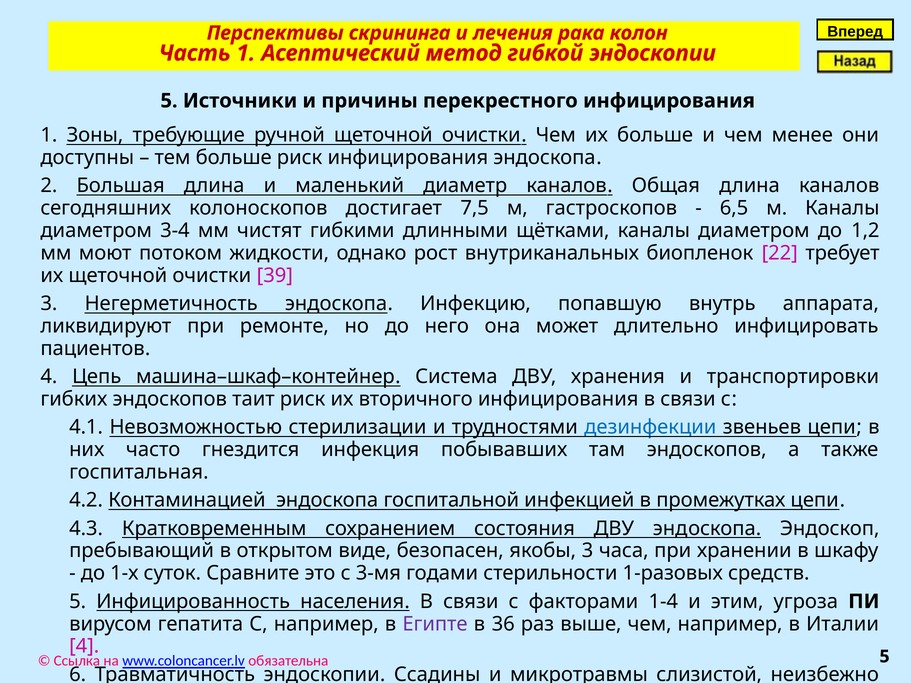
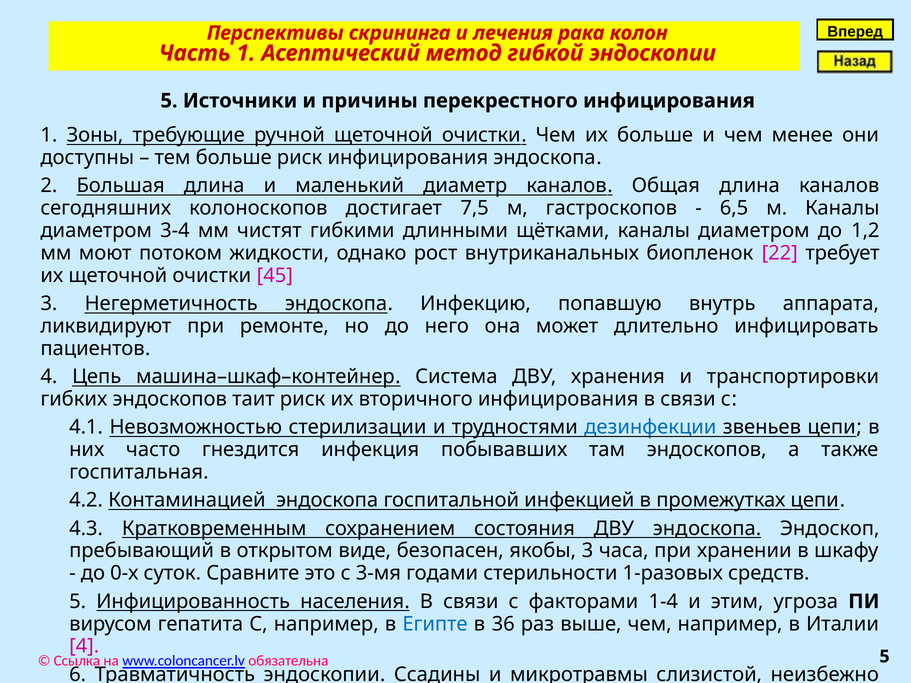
39: 39 -> 45 (275, 276)
1-х: 1-х -> 0-х (124, 573)
Египте colour: purple -> blue (435, 624)
